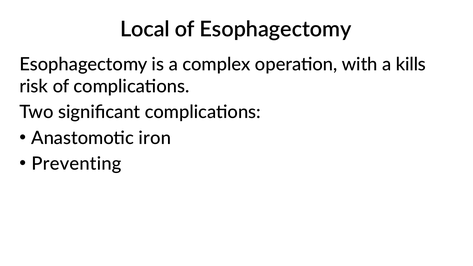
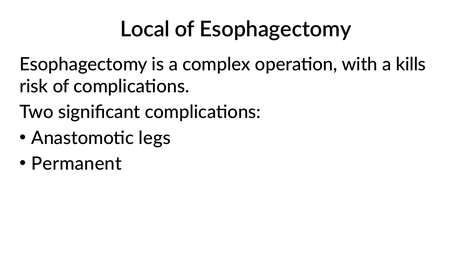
iron: iron -> legs (155, 138)
Preventing: Preventing -> Permanent (77, 164)
